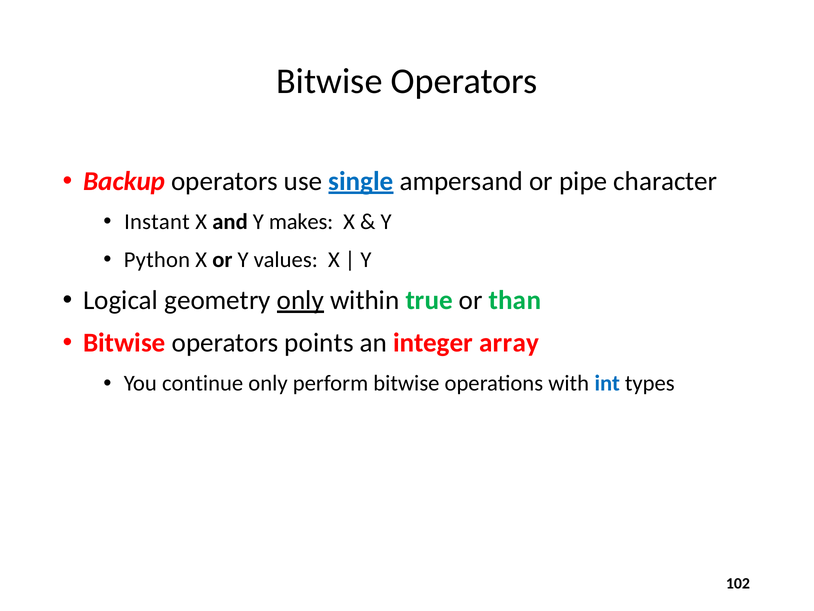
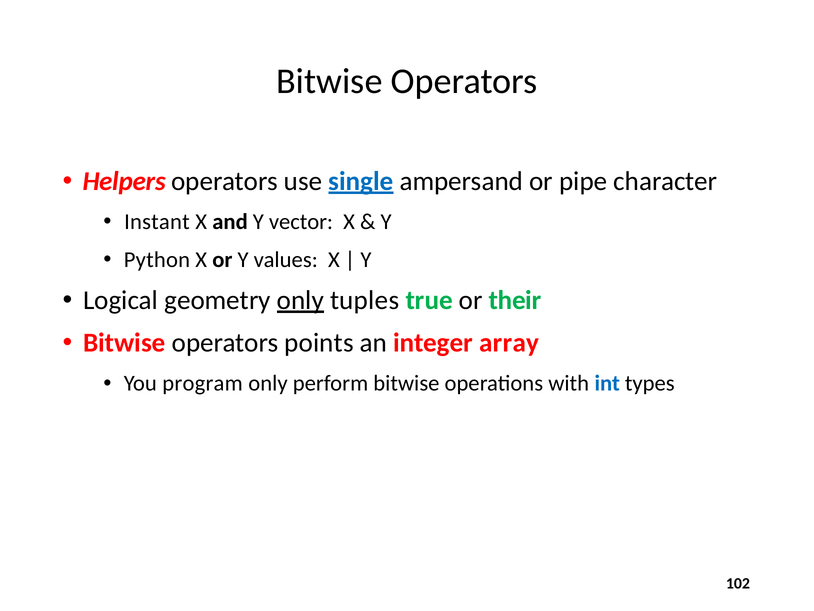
Backup: Backup -> Helpers (124, 181)
makes: makes -> vector (301, 222)
within: within -> tuples (365, 300)
than: than -> their (515, 300)
continue: continue -> program (203, 383)
